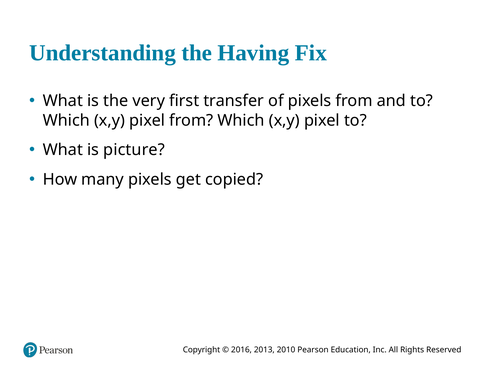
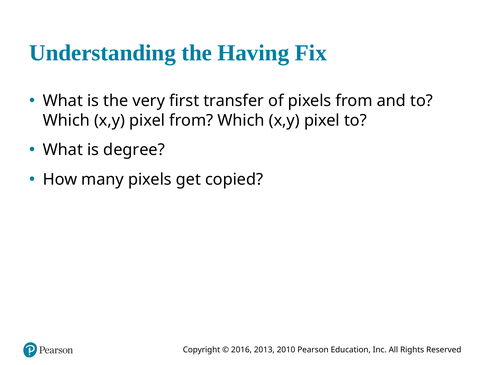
picture: picture -> degree (134, 150)
